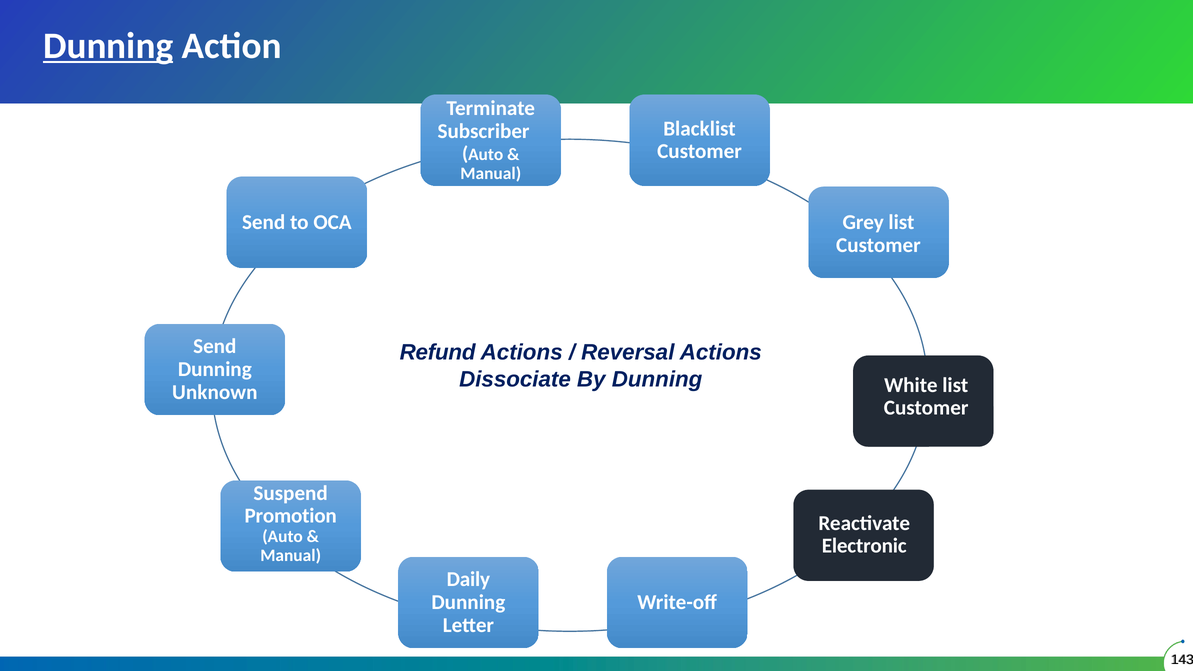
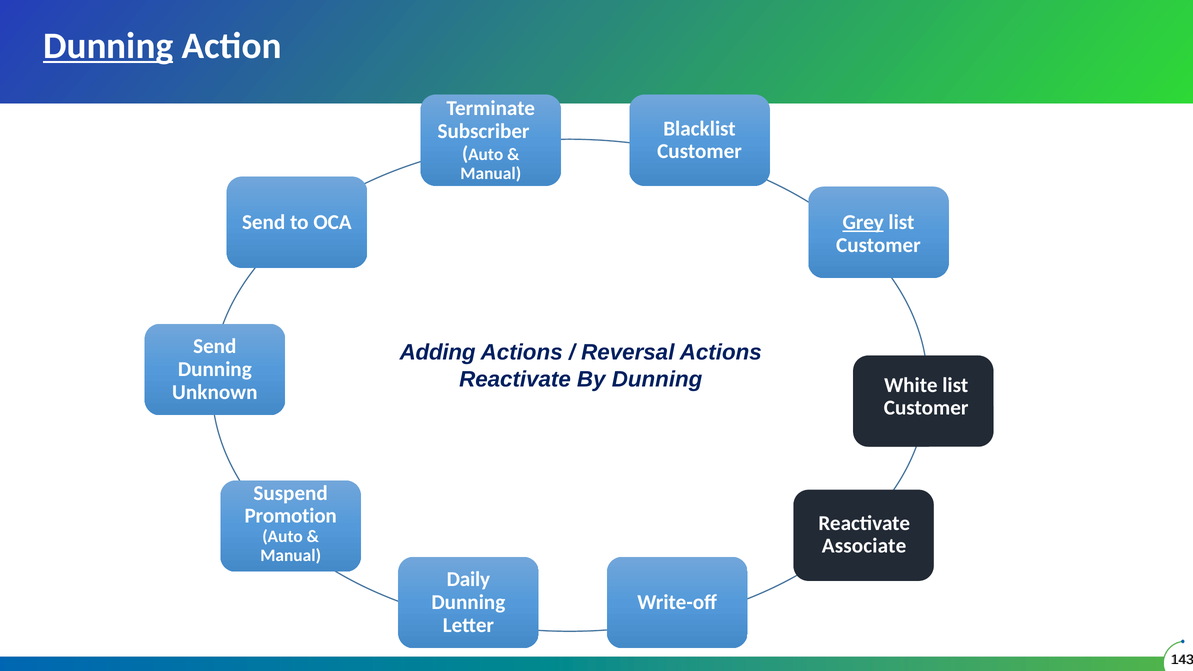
Grey underline: none -> present (863, 222)
Refund: Refund -> Adding (438, 353)
Dissociate: Dissociate -> Reactivate (515, 379)
Electronic: Electronic -> Associate (864, 546)
